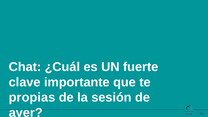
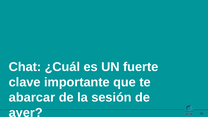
propias: propias -> abarcar (32, 97)
